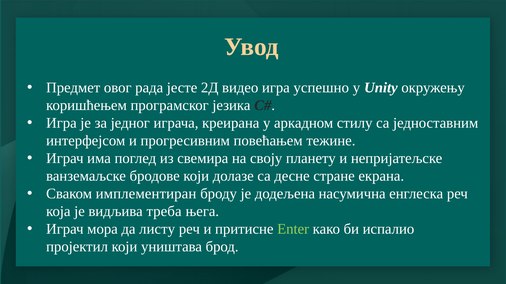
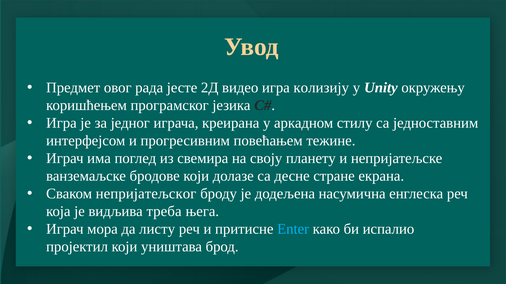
успешно: успешно -> колизију (321, 88)
имплементиран: имплементиран -> непријатељског (146, 194)
Enter colour: light green -> light blue (293, 230)
